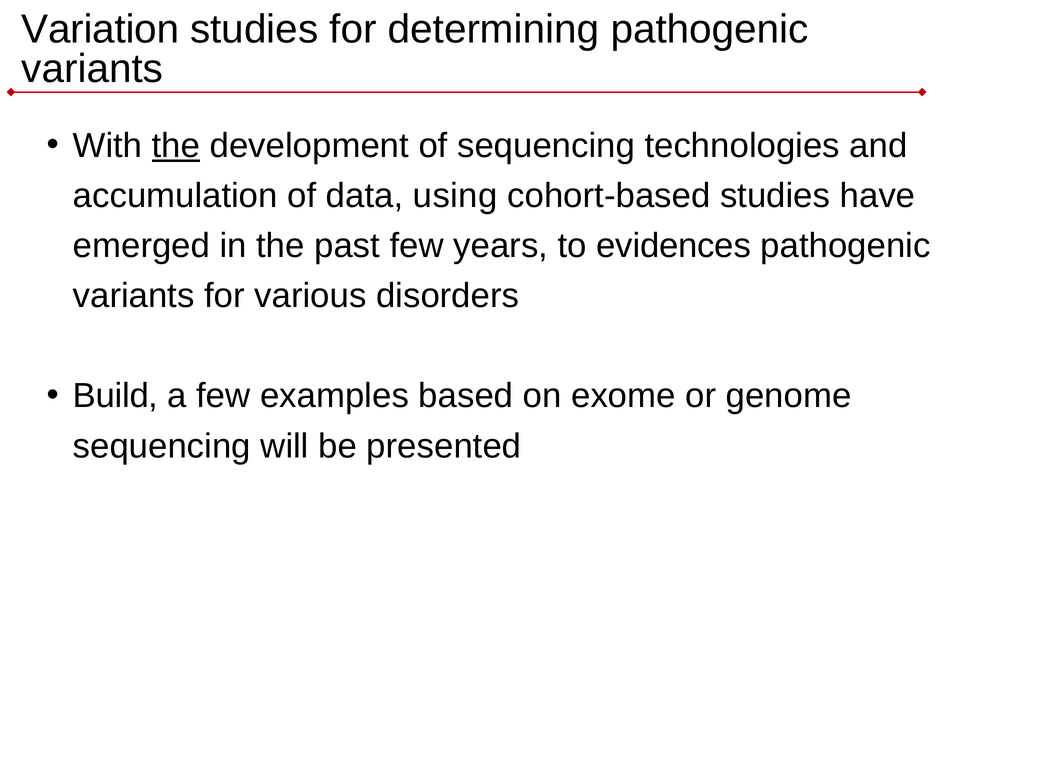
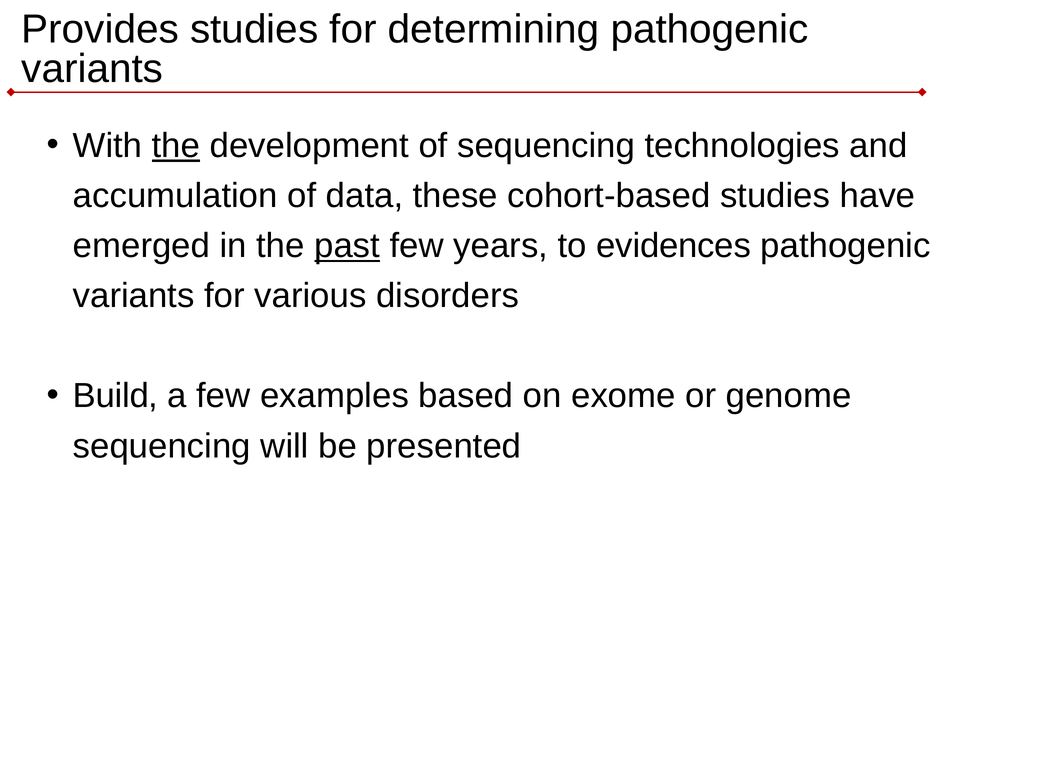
Variation: Variation -> Provides (100, 29)
using: using -> these (455, 196)
past underline: none -> present (347, 246)
